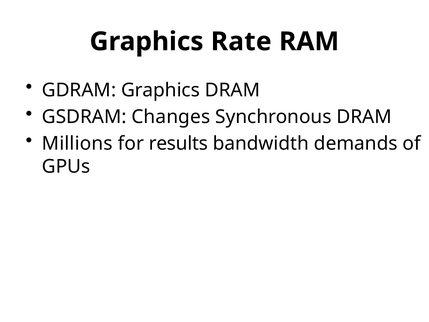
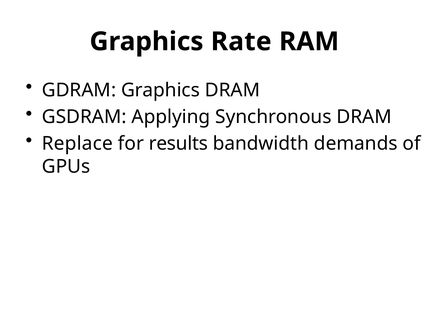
Changes: Changes -> Applying (171, 117)
Millions: Millions -> Replace (77, 143)
